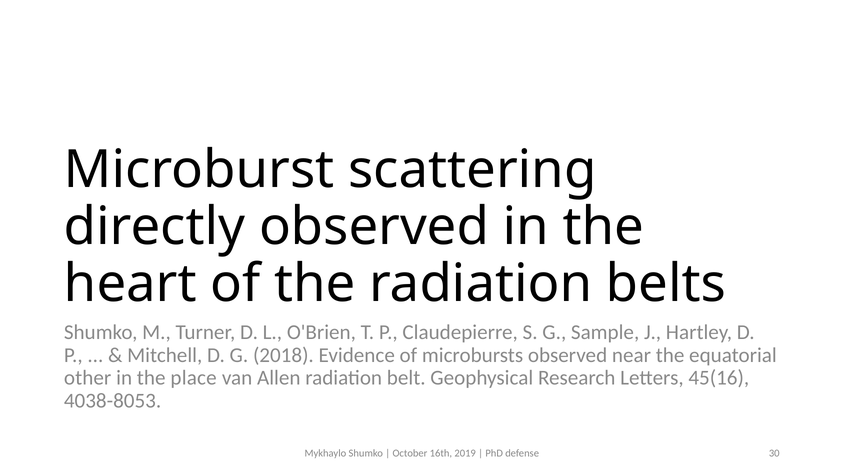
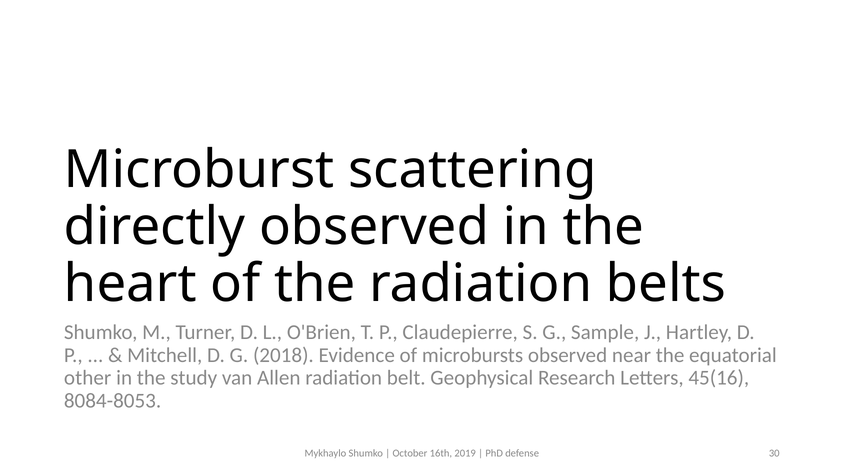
place: place -> study (194, 378)
4038-8053: 4038-8053 -> 8084-8053 (113, 400)
